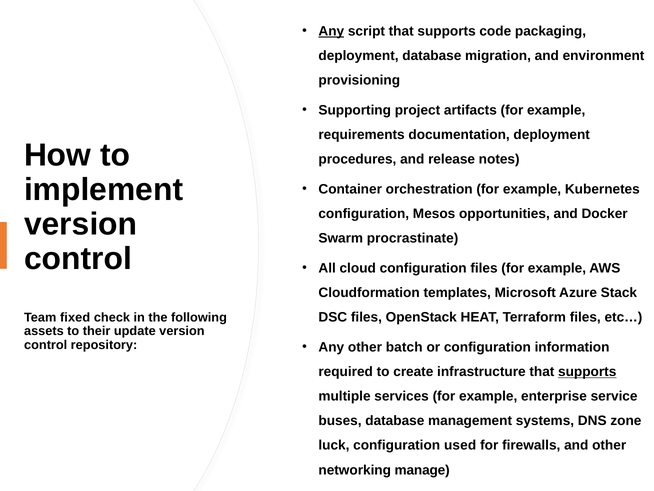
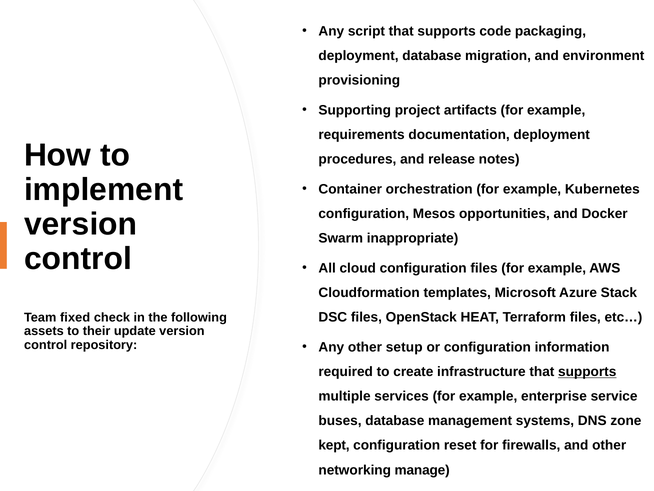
Any underline: present -> none (331, 31)
procrastinate: procrastinate -> inappropriate (413, 238)
batch: batch -> setup (404, 347)
luck: luck -> kept (334, 445)
used: used -> reset (460, 445)
